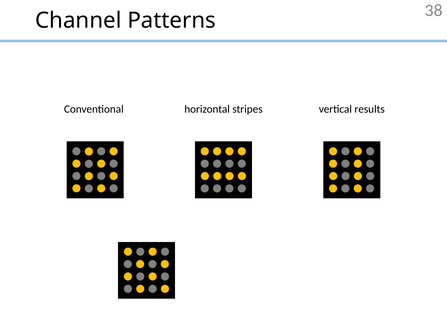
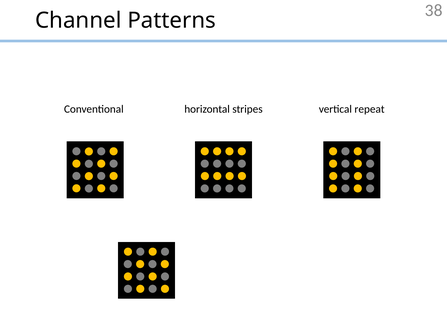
results: results -> repeat (370, 109)
